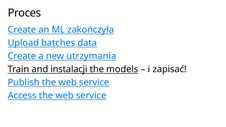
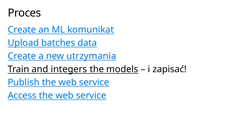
zakończyła: zakończyła -> komunikat (91, 30)
instalacji: instalacji -> integers (69, 69)
